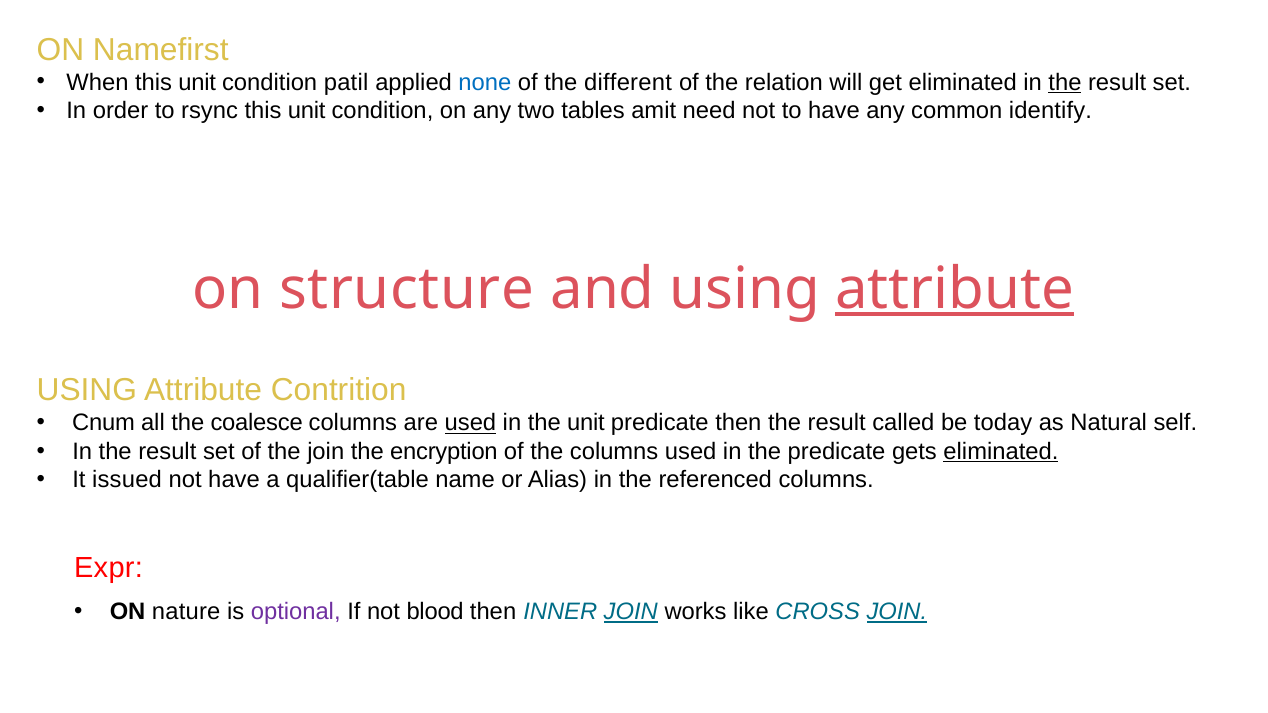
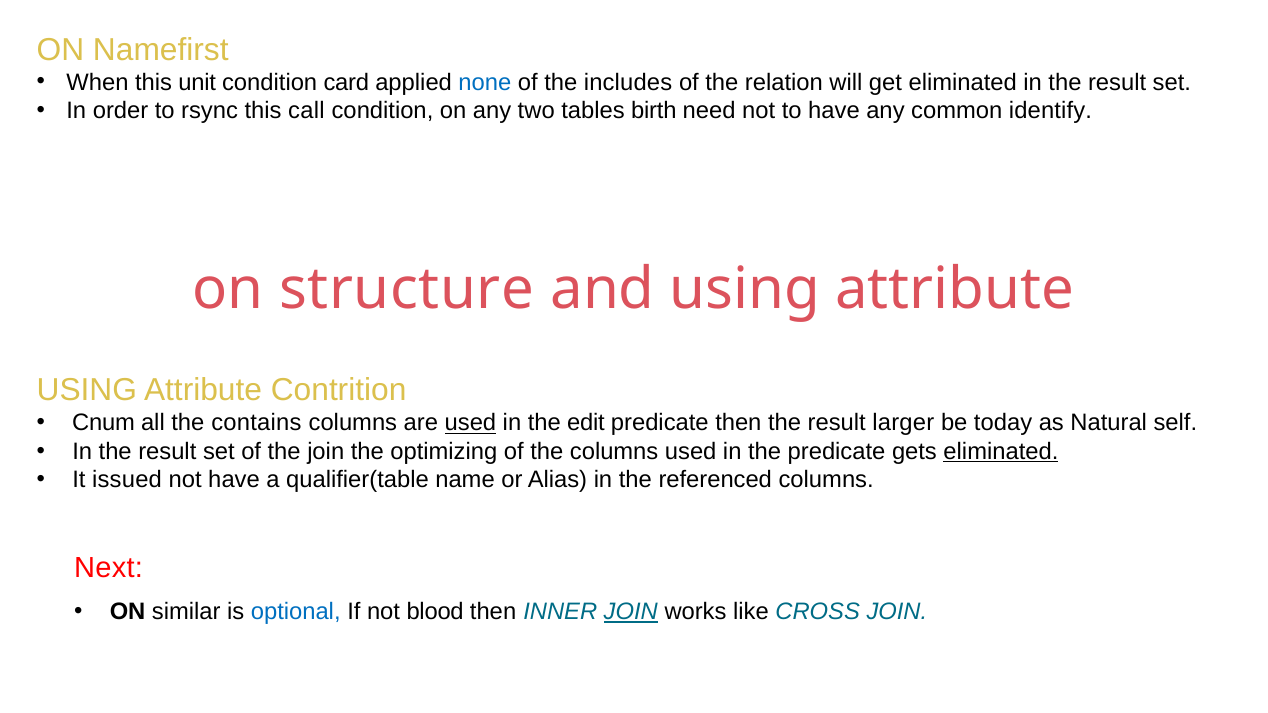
patil: patil -> card (346, 82)
different: different -> includes (628, 82)
the underline: present -> none (1065, 82)
unit: unit -> call (306, 111)
amit: amit -> birth (654, 111)
attribute underline: present -> none (955, 289)
coalesce: coalesce -> contains (256, 423)
the unit: unit -> edit (586, 423)
called: called -> larger (903, 423)
encryption: encryption -> optimizing (444, 452)
Expr: Expr -> Next (109, 568)
nature: nature -> similar (186, 612)
optional colour: purple -> blue (296, 612)
JOIN underline: present -> none (897, 612)
